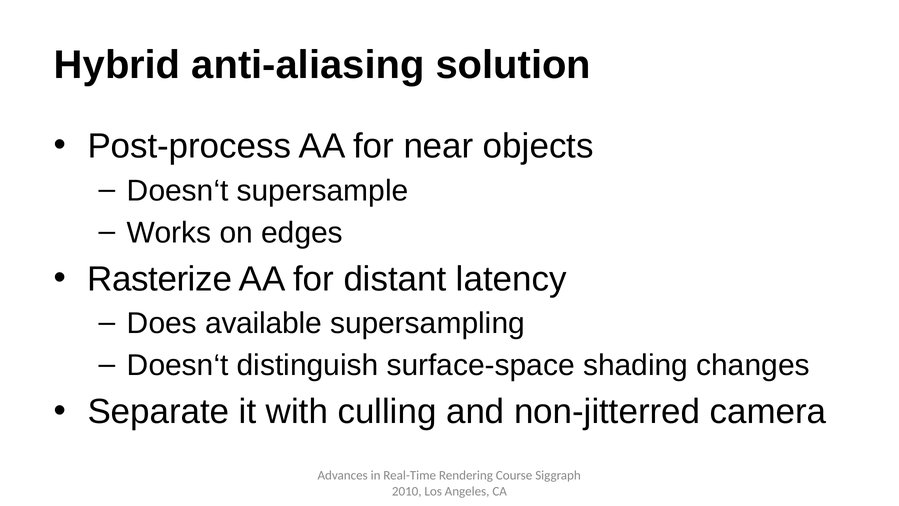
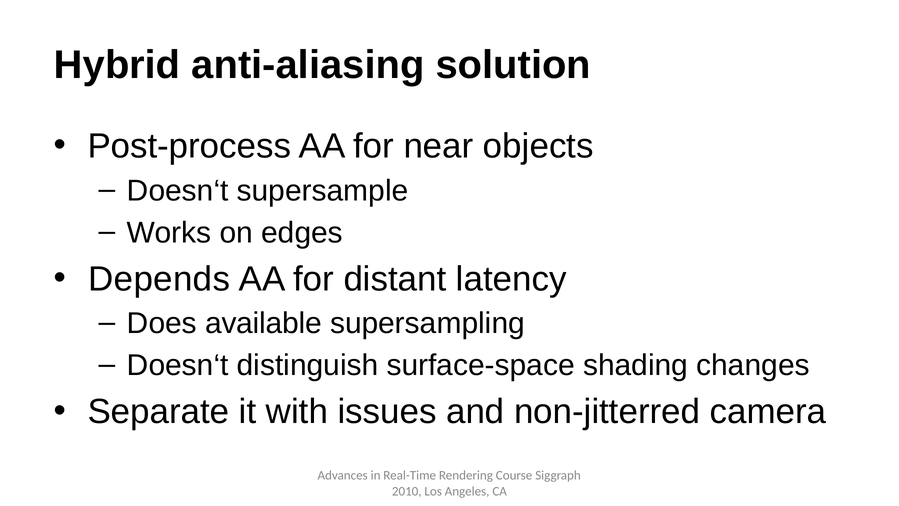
Rasterize: Rasterize -> Depends (159, 279)
culling: culling -> issues (387, 412)
